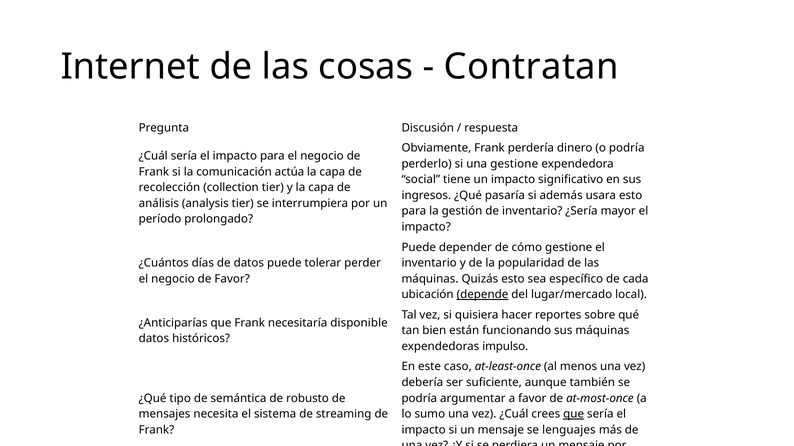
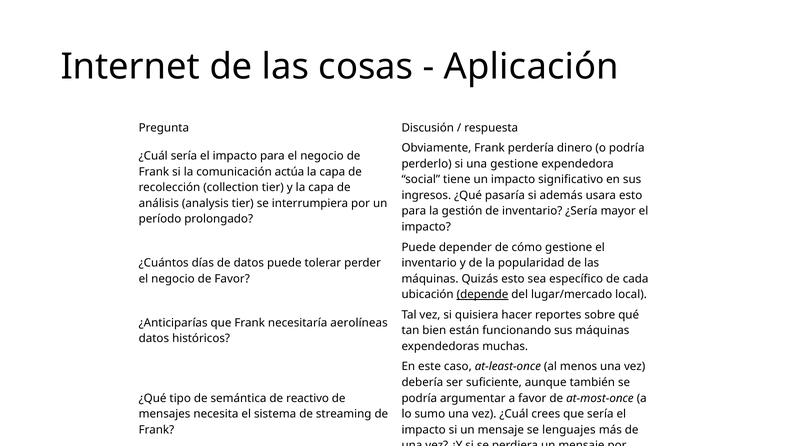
Contratan: Contratan -> Aplicación (531, 67)
disponible: disponible -> aerolíneas (359, 323)
impulso: impulso -> muchas (505, 347)
robusto: robusto -> reactivo (308, 399)
que underline: present -> none (574, 415)
